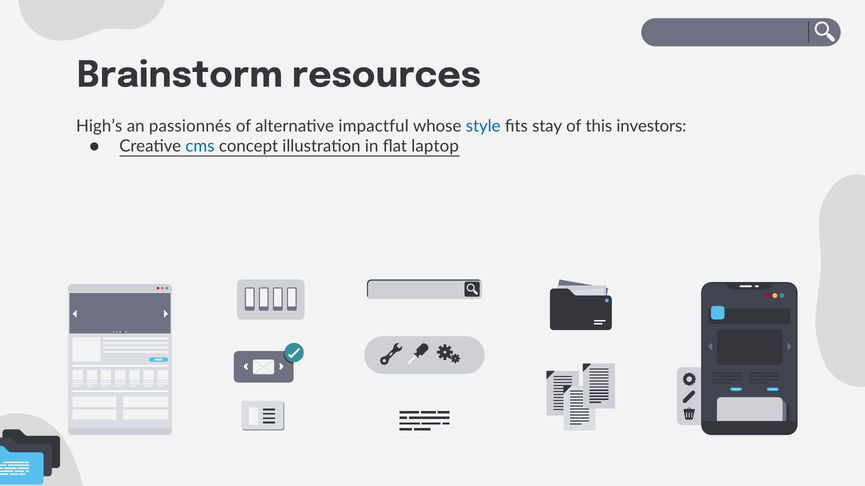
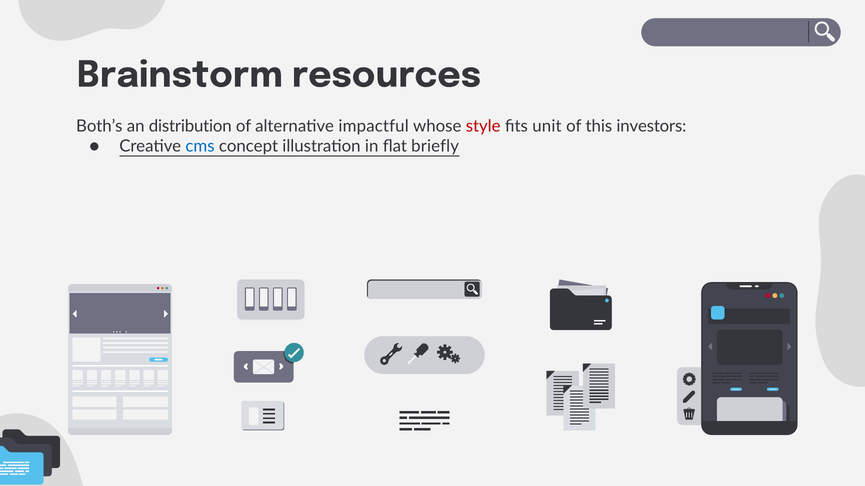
High’s: High’s -> Both’s (99, 126)
passionnés: passionnés -> distribution (190, 126)
style colour: blue -> red (483, 126)
stay: stay -> unit (547, 126)
laptop: laptop -> briefly (435, 146)
